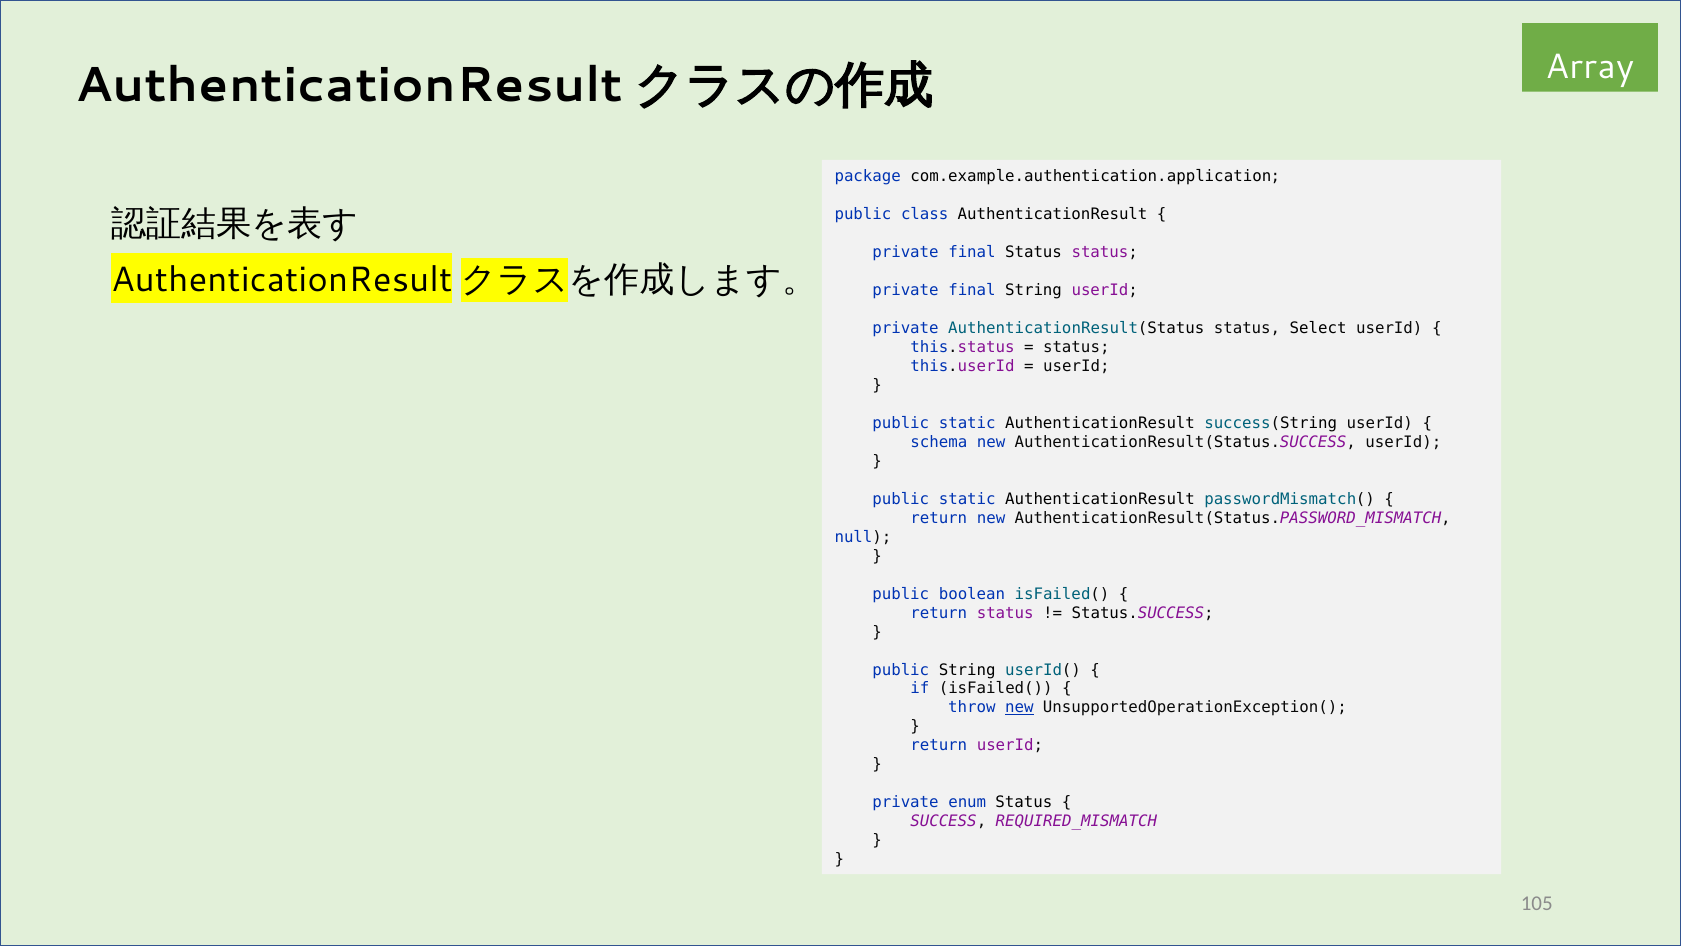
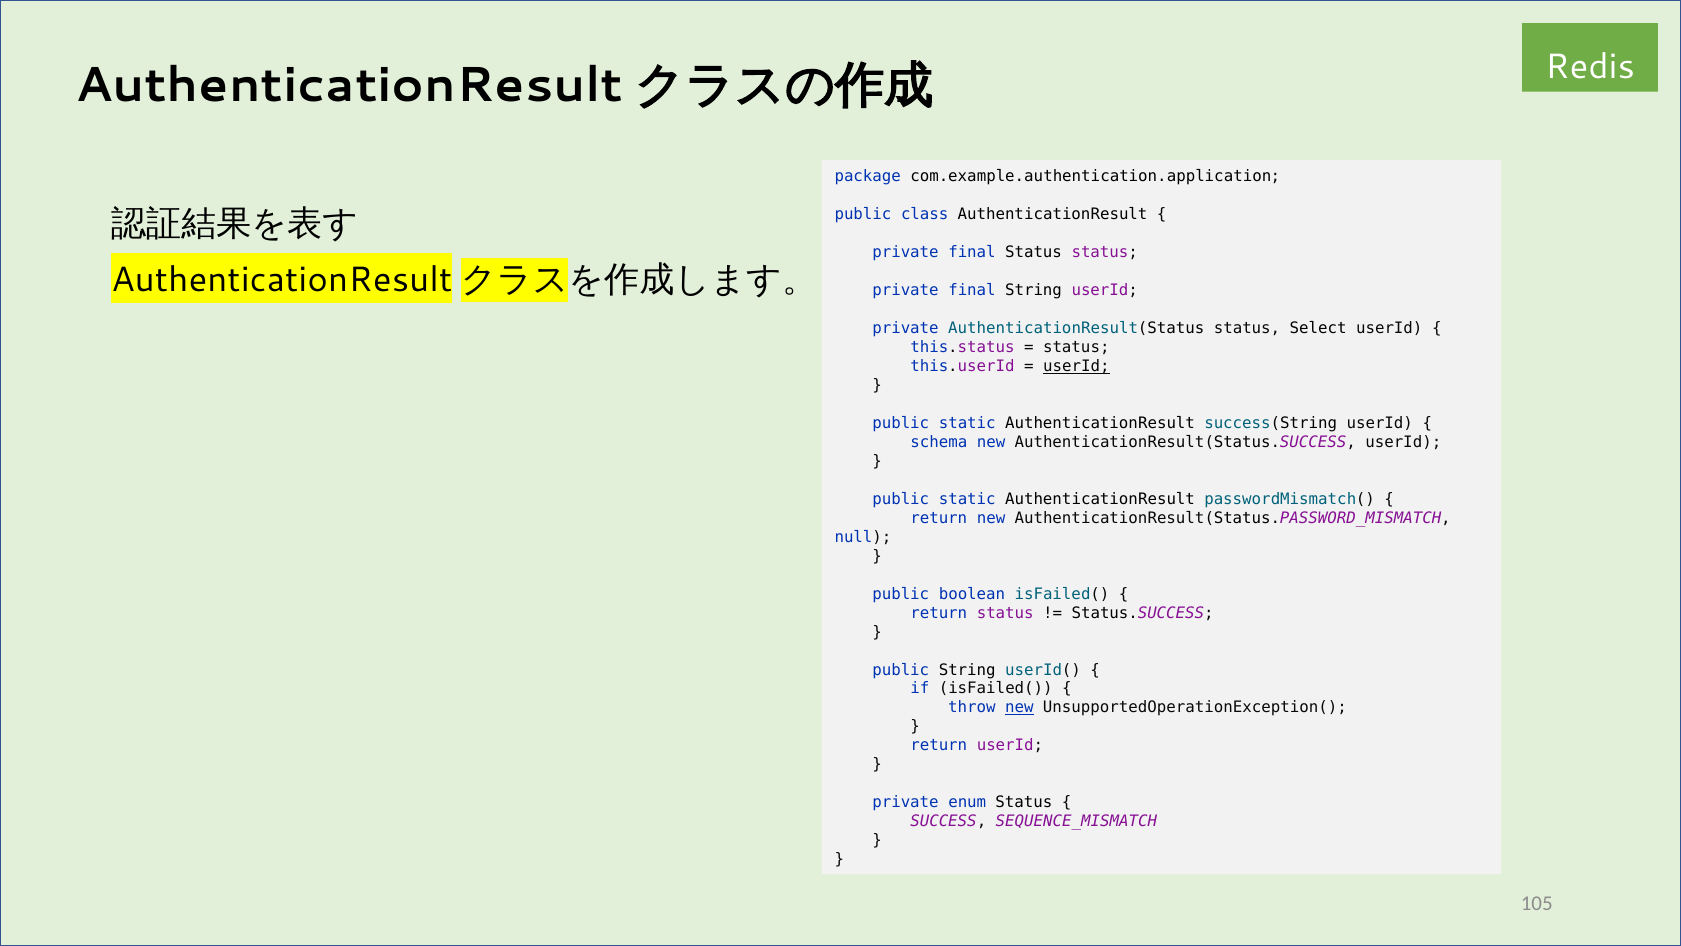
Array: Array -> Redis (1590, 67)
userId underline: none -> present (1076, 366)
REQUIRED_MISMATCH: REQUIRED_MISMATCH -> SEQUENCE_MISMATCH (1076, 821)
